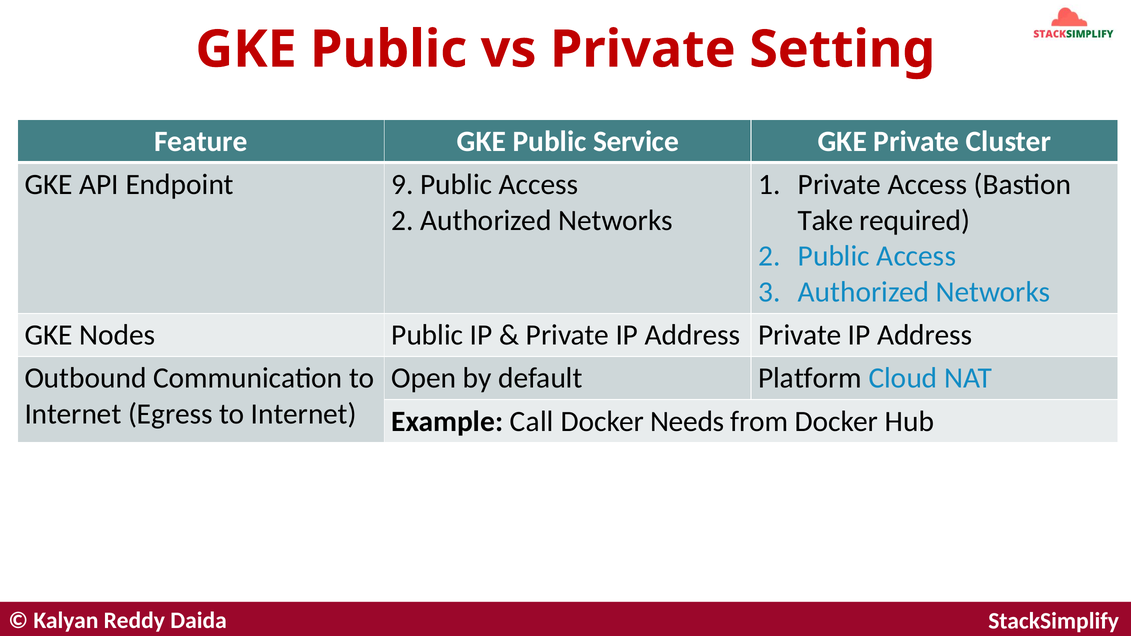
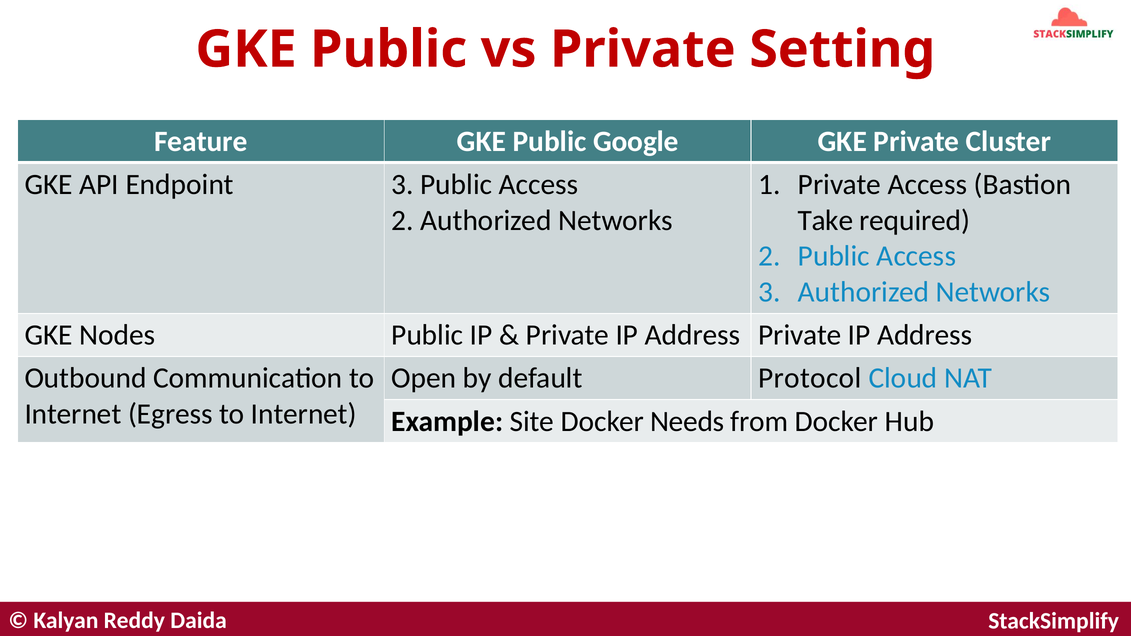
Service: Service -> Google (636, 141)
Endpoint 9: 9 -> 3 (402, 184)
Platform: Platform -> Protocol (810, 378)
Call: Call -> Site (532, 421)
